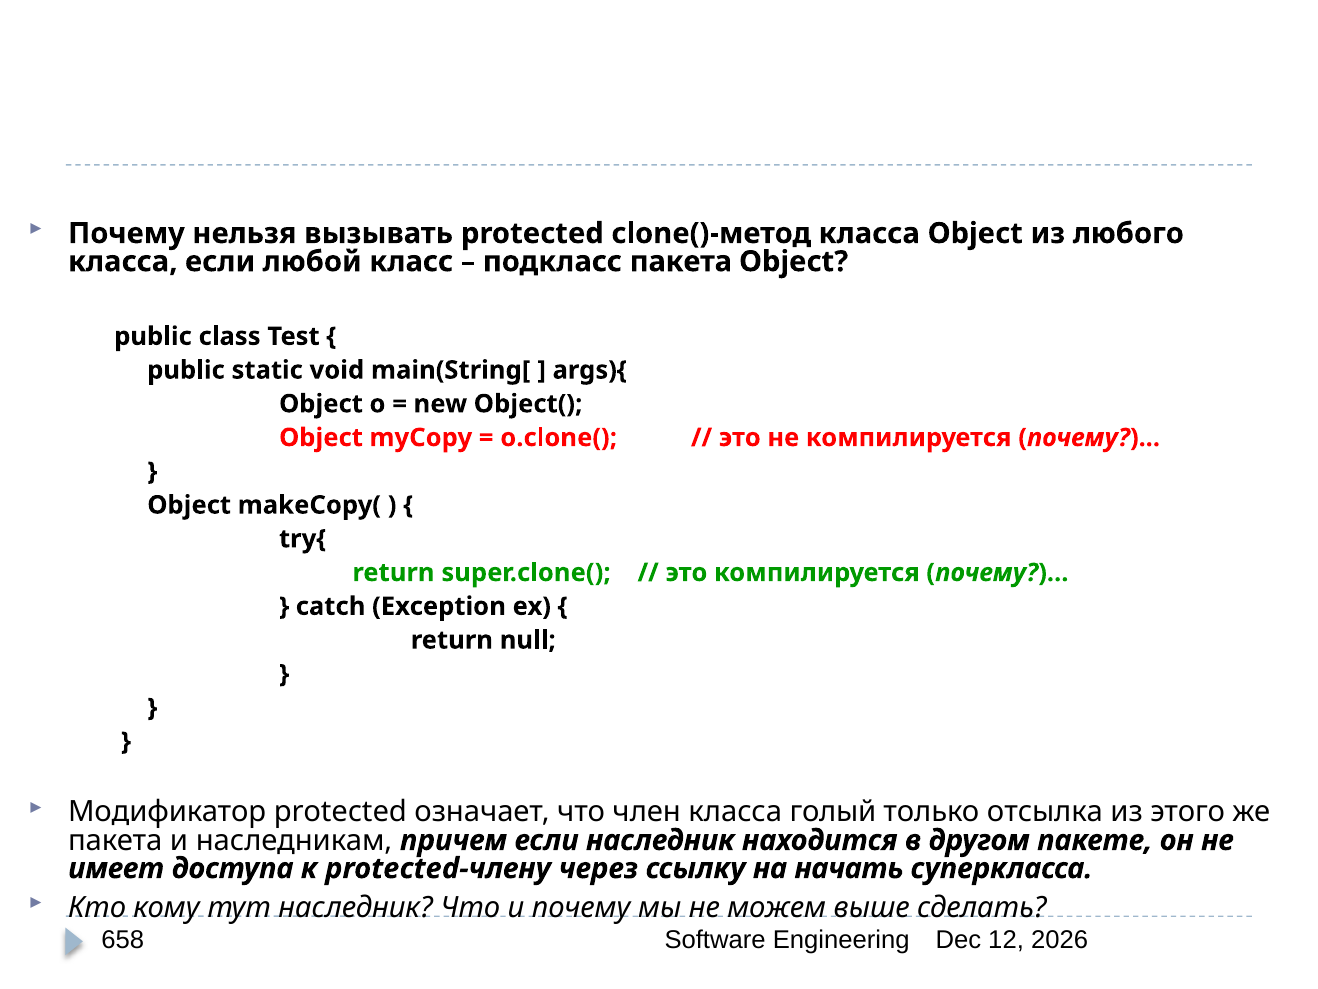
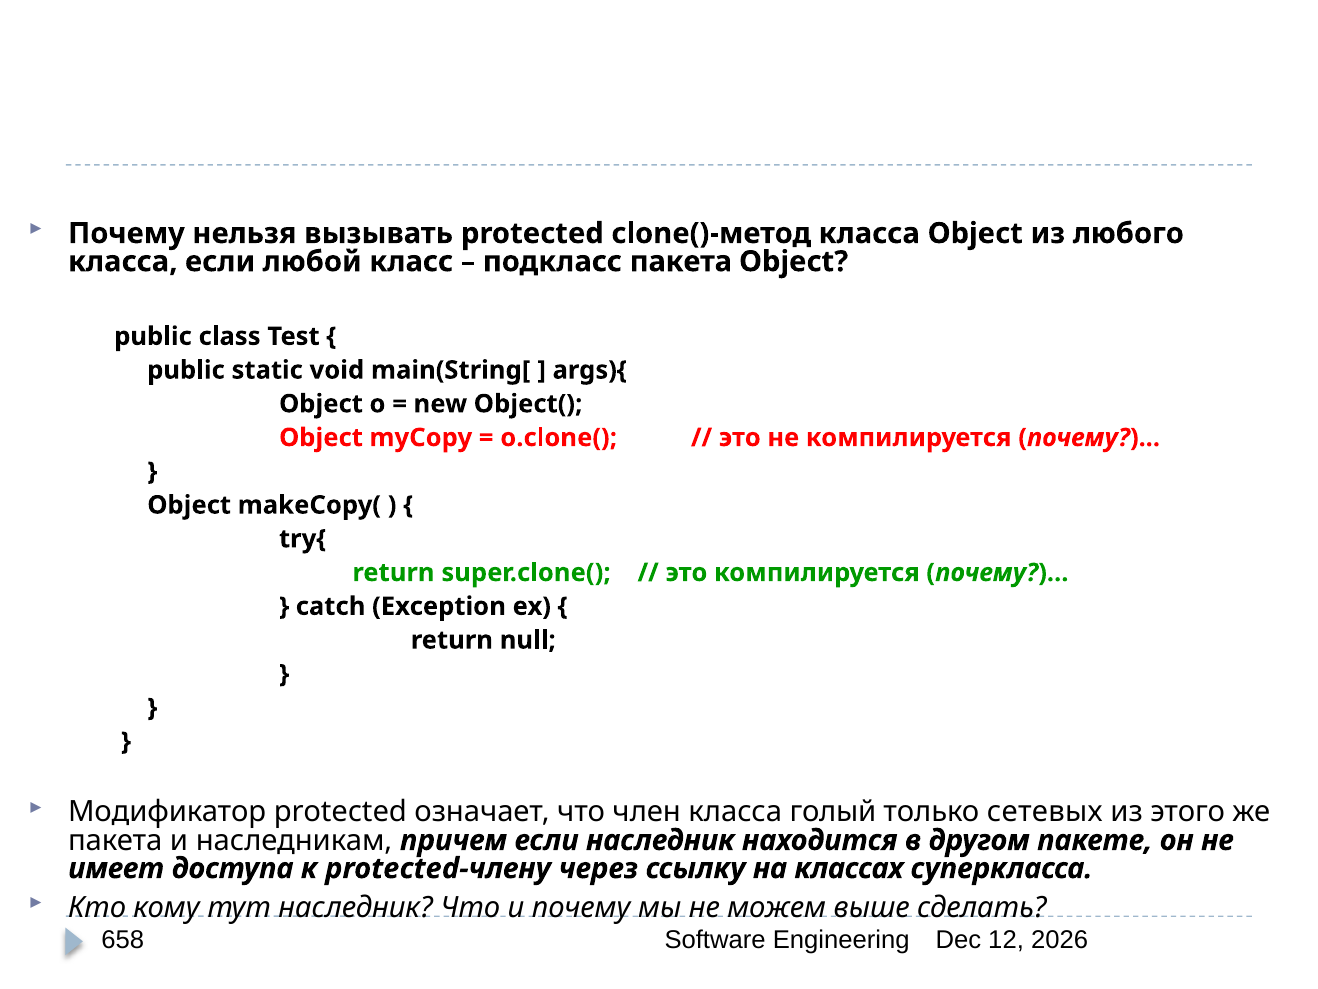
отсылка: отсылка -> сетевых (1045, 812)
начать: начать -> классах (849, 868)
